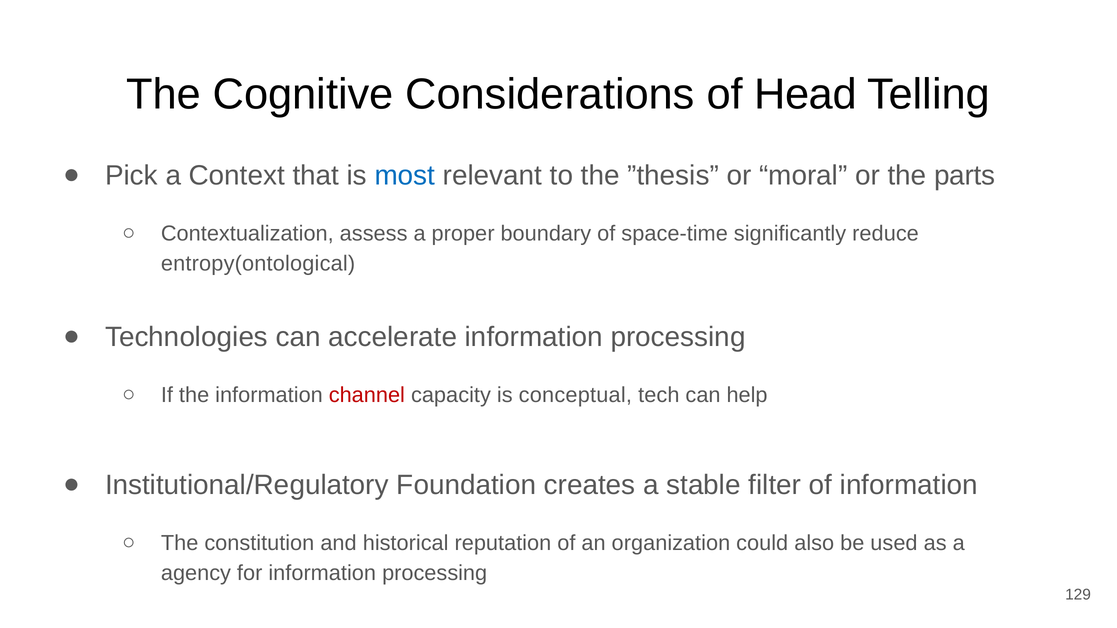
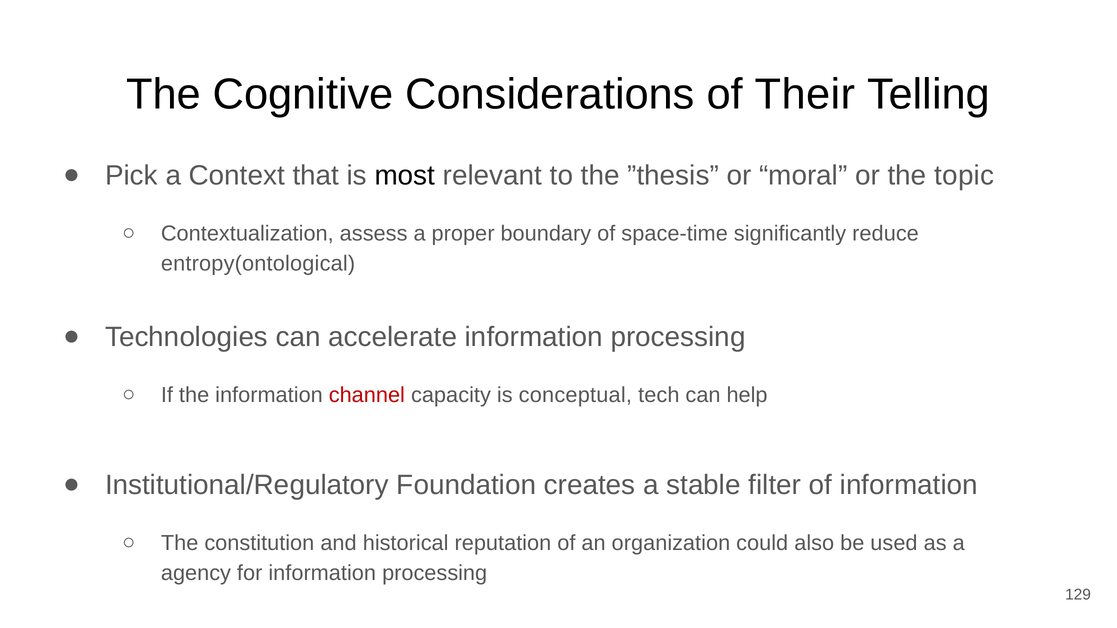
Head: Head -> Their (805, 95)
most colour: blue -> black (405, 176)
parts: parts -> topic (964, 176)
